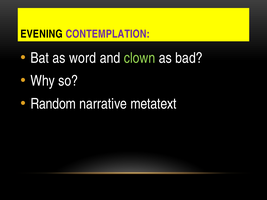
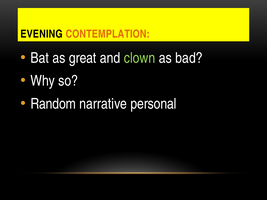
CONTEMPLATION colour: purple -> orange (108, 34)
word: word -> great (83, 58)
metatext: metatext -> personal (153, 104)
